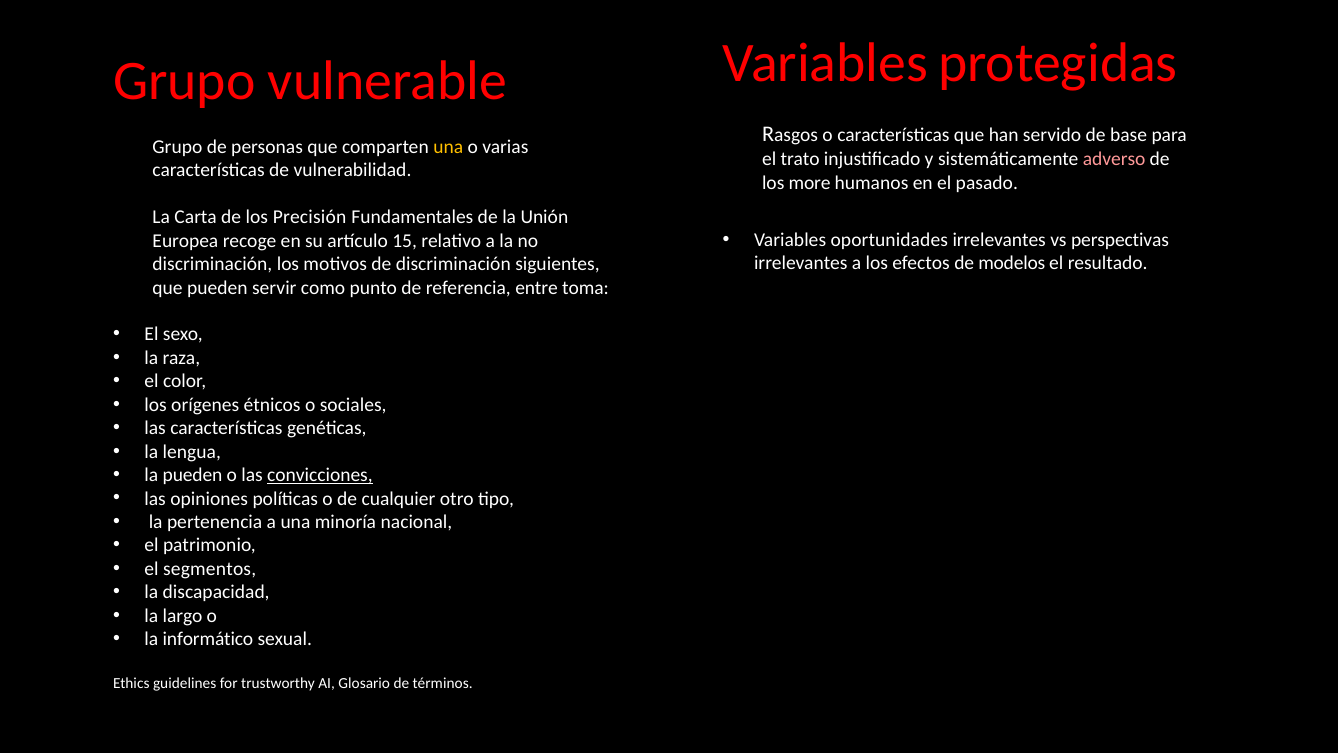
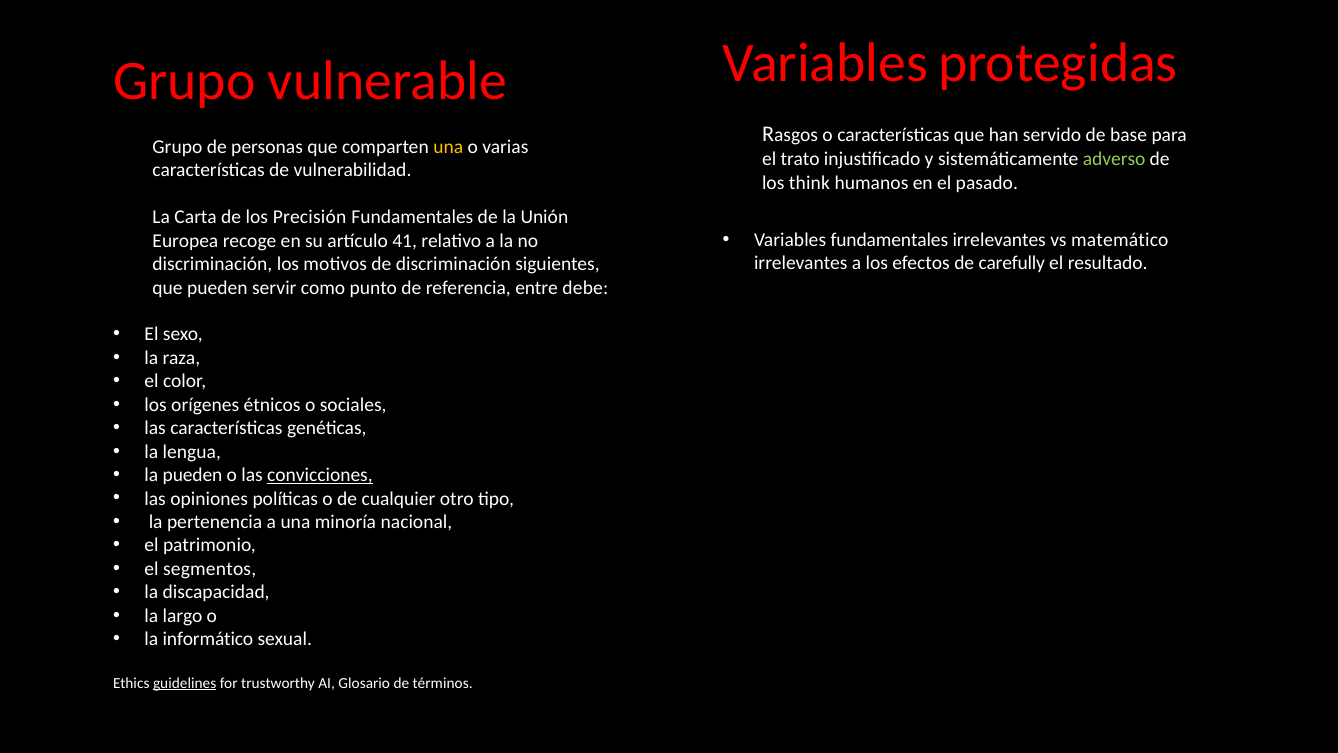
adverso colour: pink -> light green (1114, 159)
more: more -> think (809, 183)
Variables oportunidades: oportunidades -> fundamentales (889, 239)
perspectivas: perspectivas -> matemático (1120, 239)
15: 15 -> 41 (405, 241)
modelos: modelos -> carefully (1012, 263)
toma: toma -> debe (585, 287)
guidelines underline: none -> present (185, 683)
